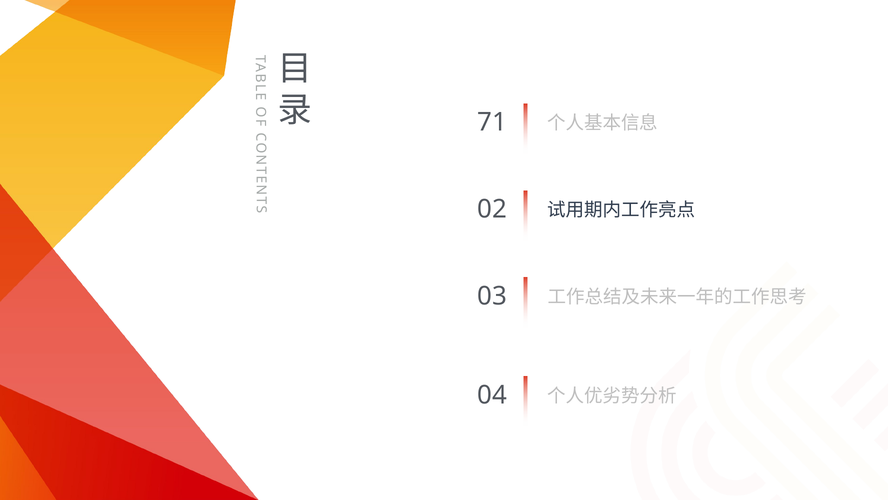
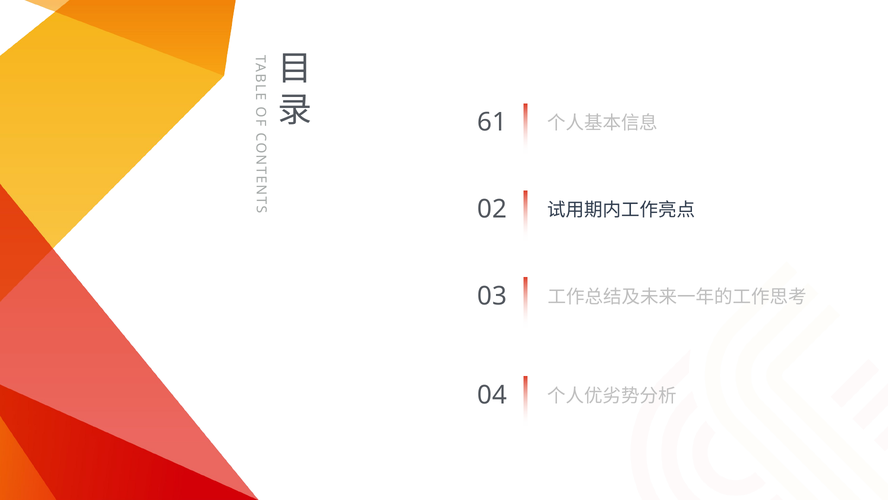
71: 71 -> 61 (492, 122)
